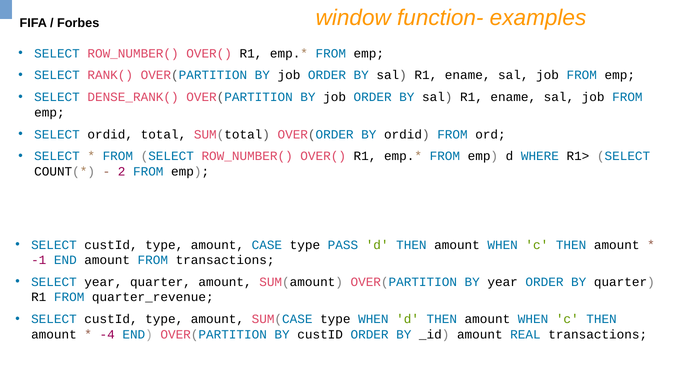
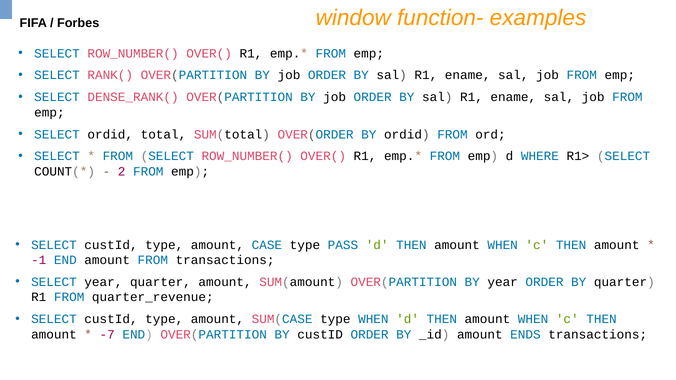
-4: -4 -> -7 (107, 335)
REAL: REAL -> ENDS (525, 335)
